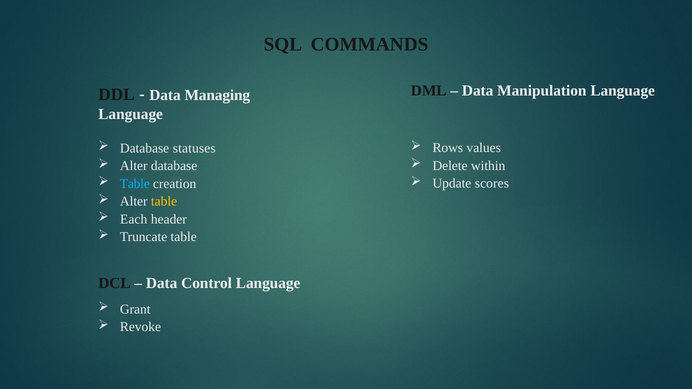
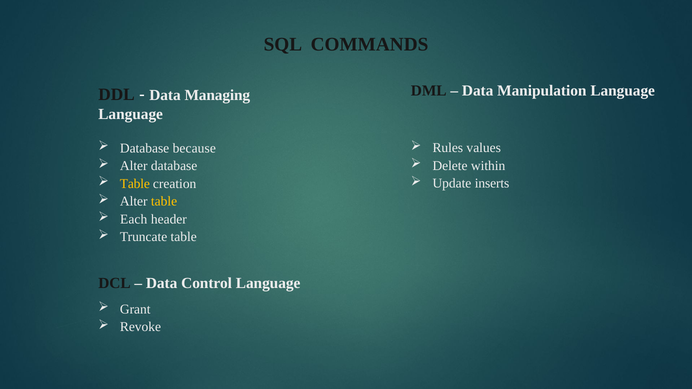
Rows: Rows -> Rules (448, 148)
statuses: statuses -> because (194, 148)
scores: scores -> inserts (492, 184)
Table colour: light blue -> yellow (135, 184)
